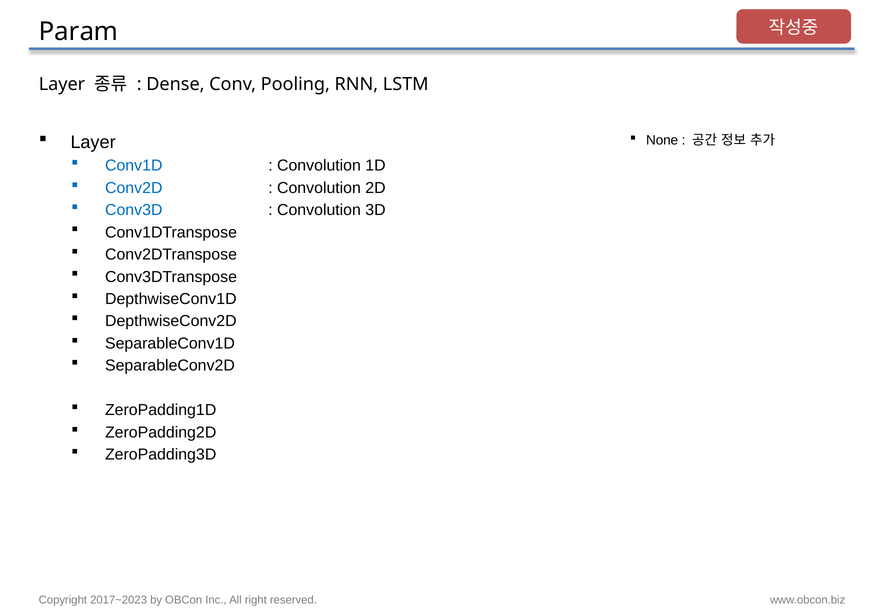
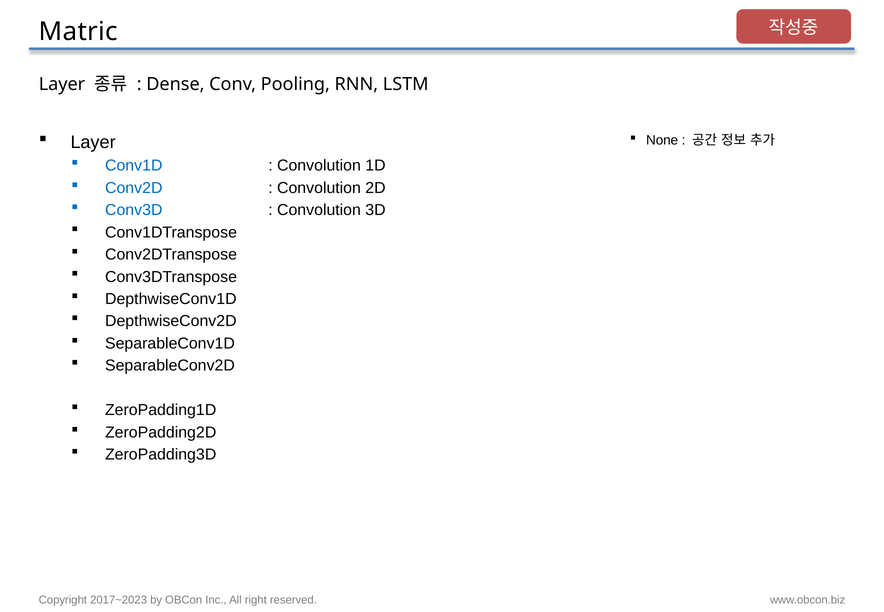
Param: Param -> Matric (78, 32)
